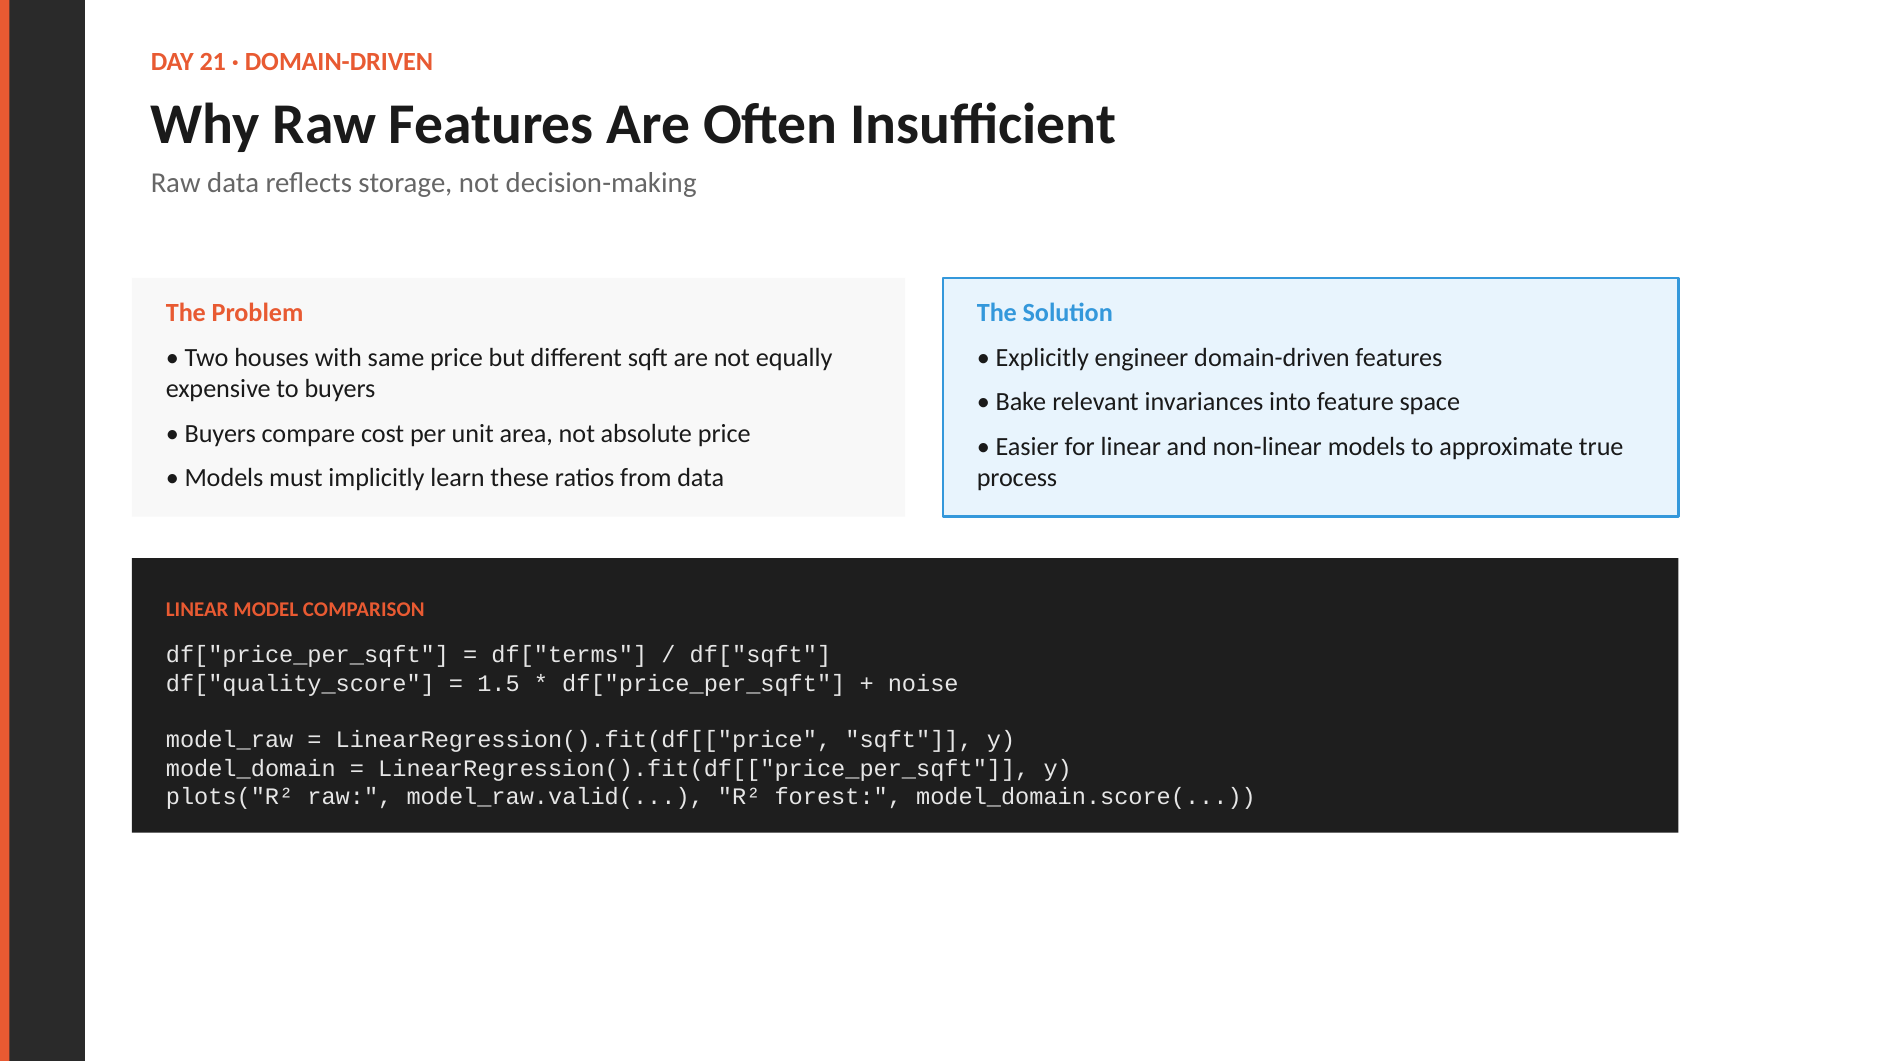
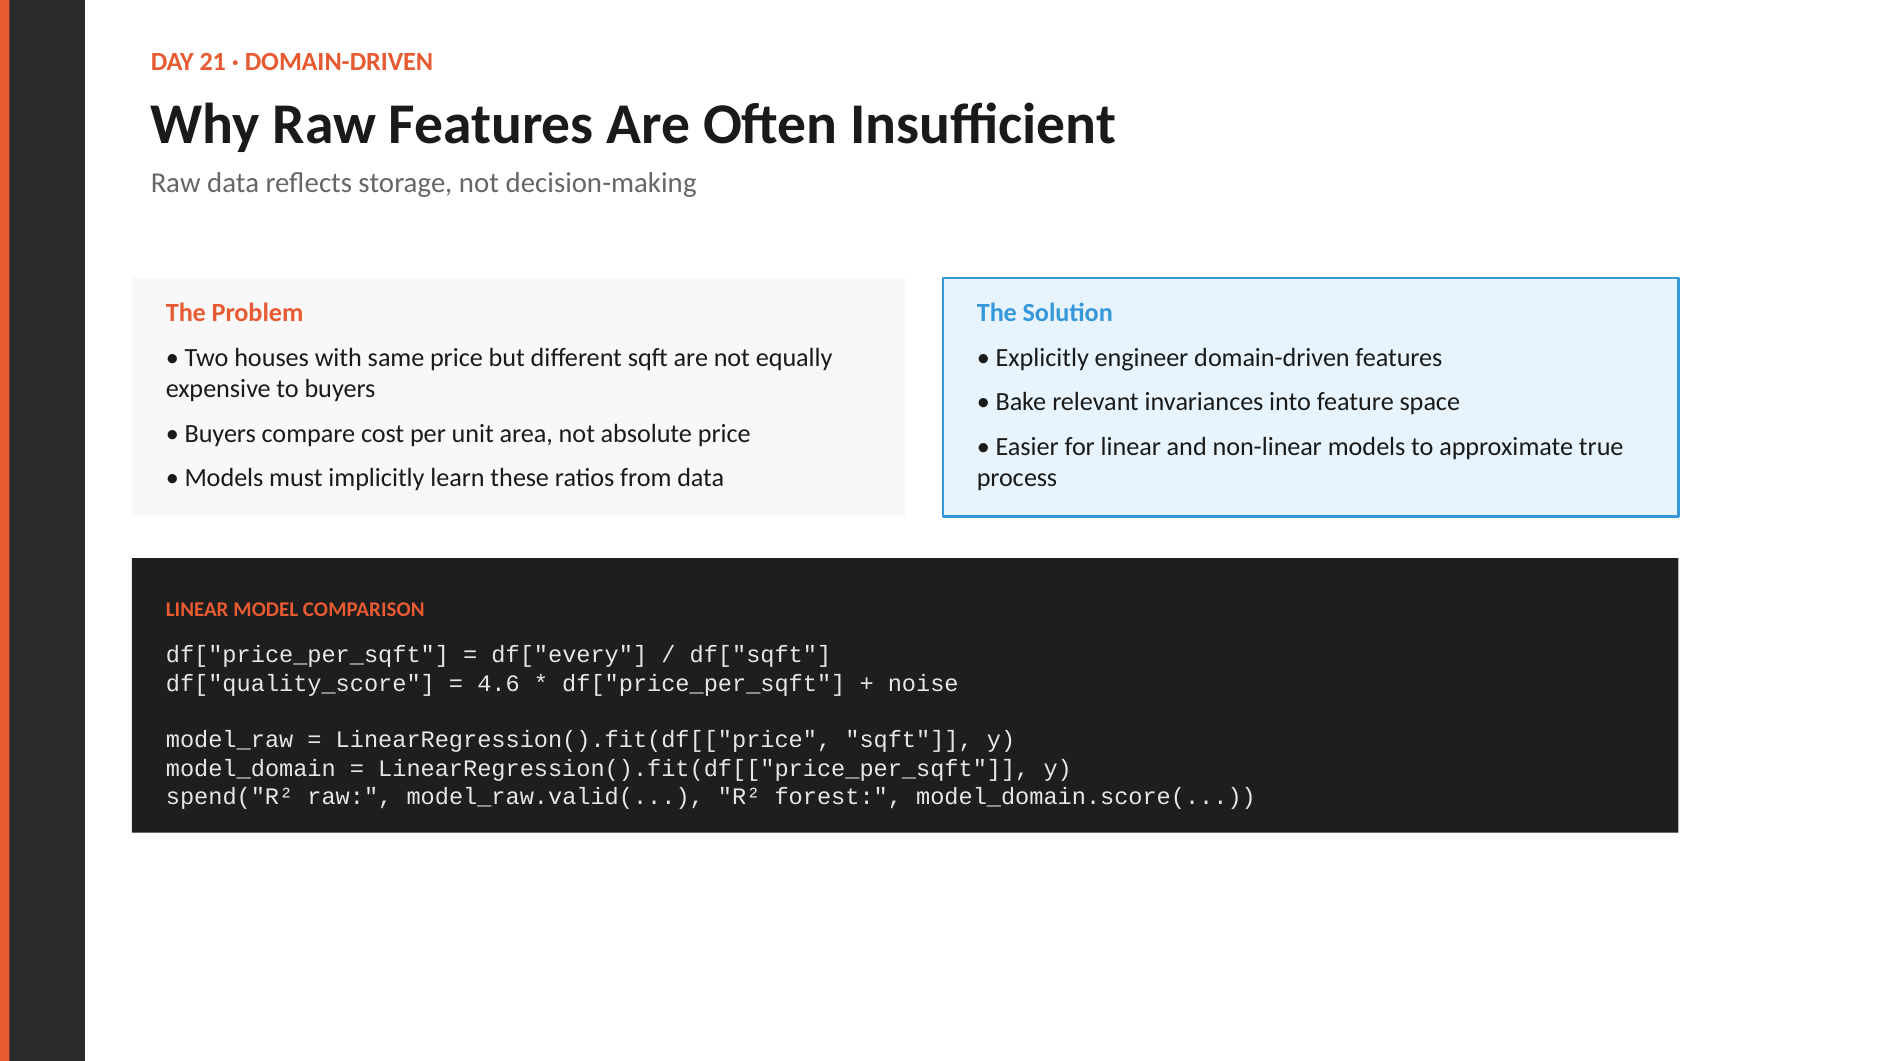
df["terms: df["terms -> df["every (569, 655)
1.5: 1.5 -> 4.6 (499, 683)
plots("R²: plots("R² -> spend("R² (230, 797)
